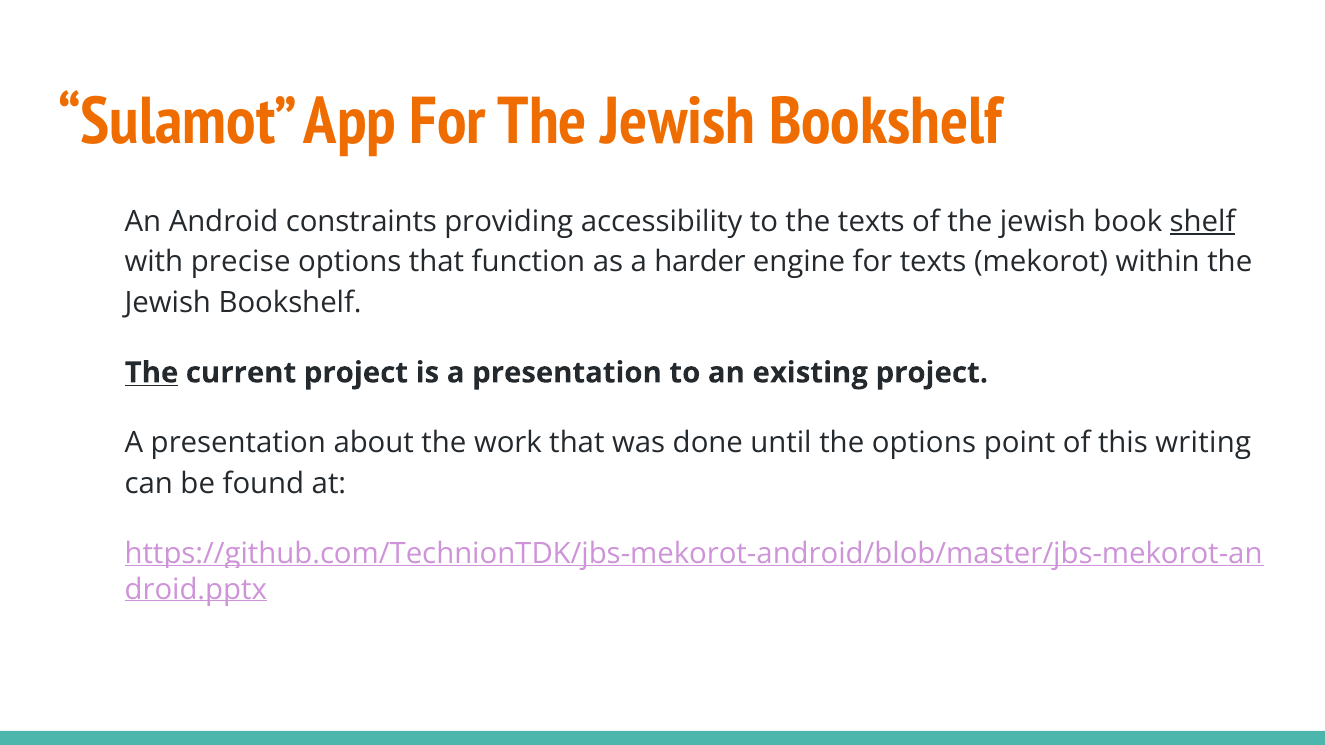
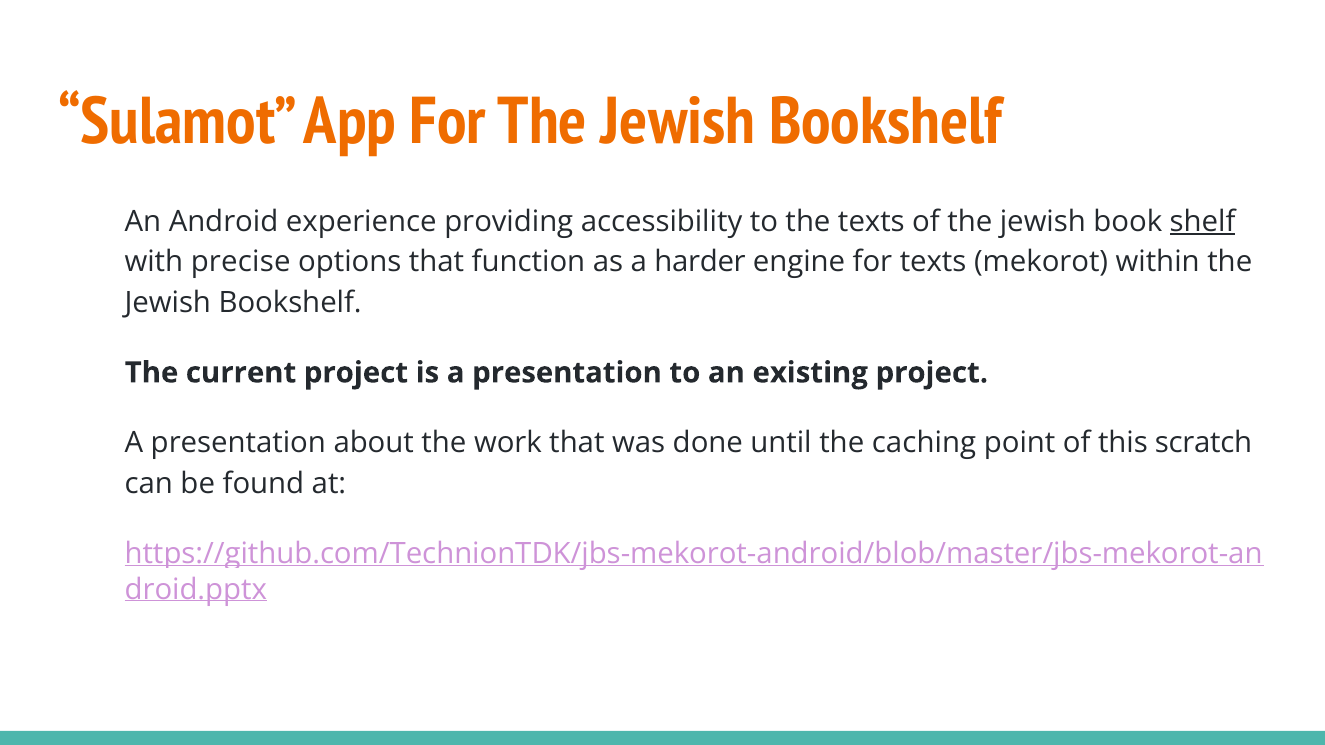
constraints: constraints -> experience (361, 222)
The underline: present -> none (151, 373)
the options: options -> caching (924, 443)
writing: writing -> scratch (1204, 443)
